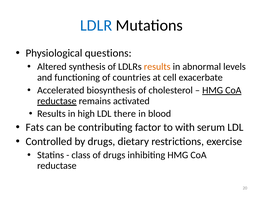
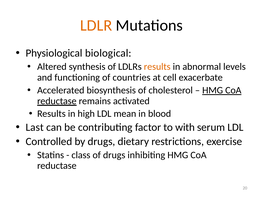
LDLR colour: blue -> orange (96, 25)
questions: questions -> biological (108, 53)
there: there -> mean (125, 114)
Fats: Fats -> Last (35, 127)
